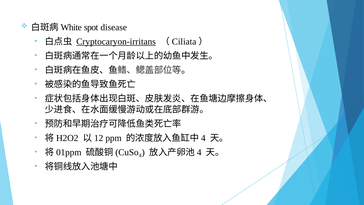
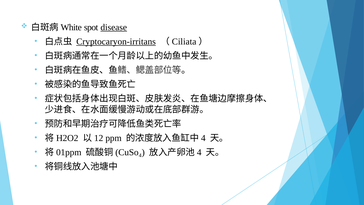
disease underline: none -> present (114, 27)
